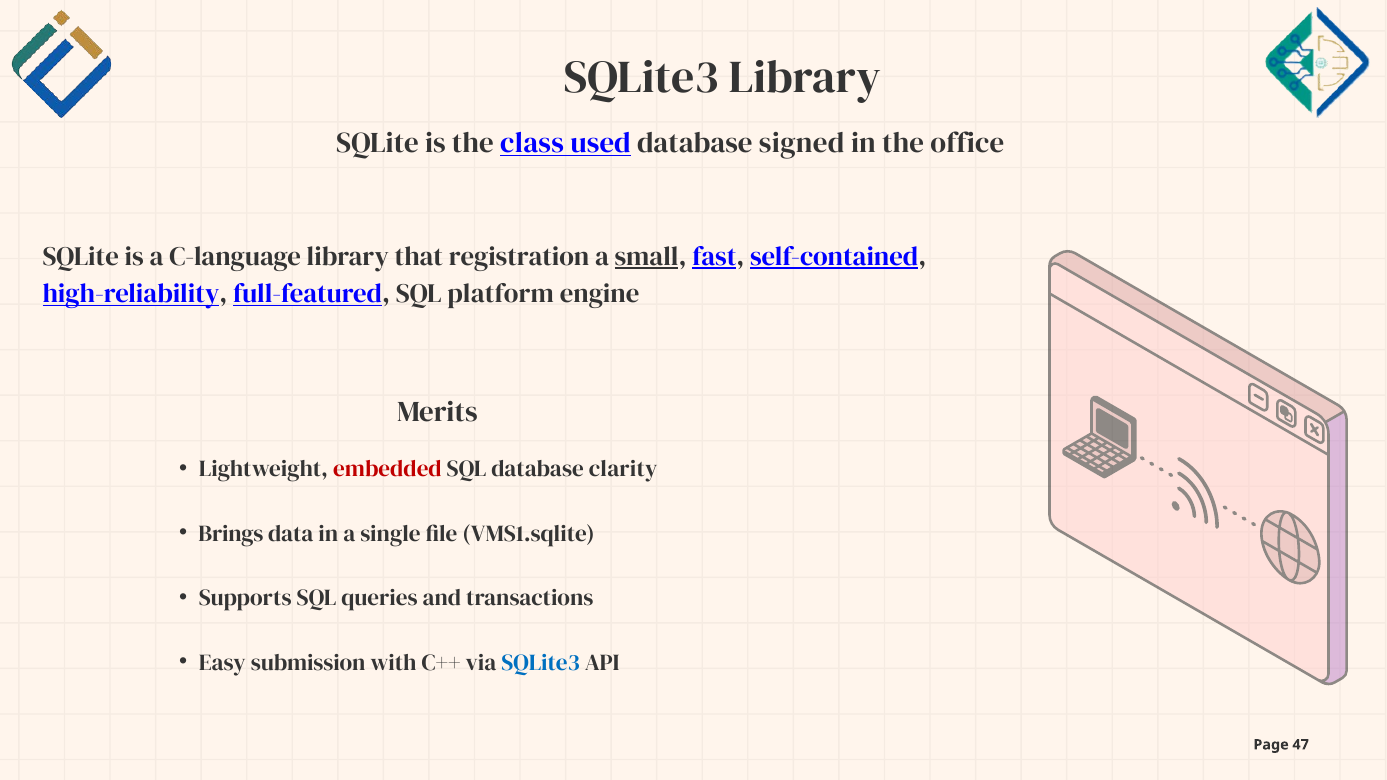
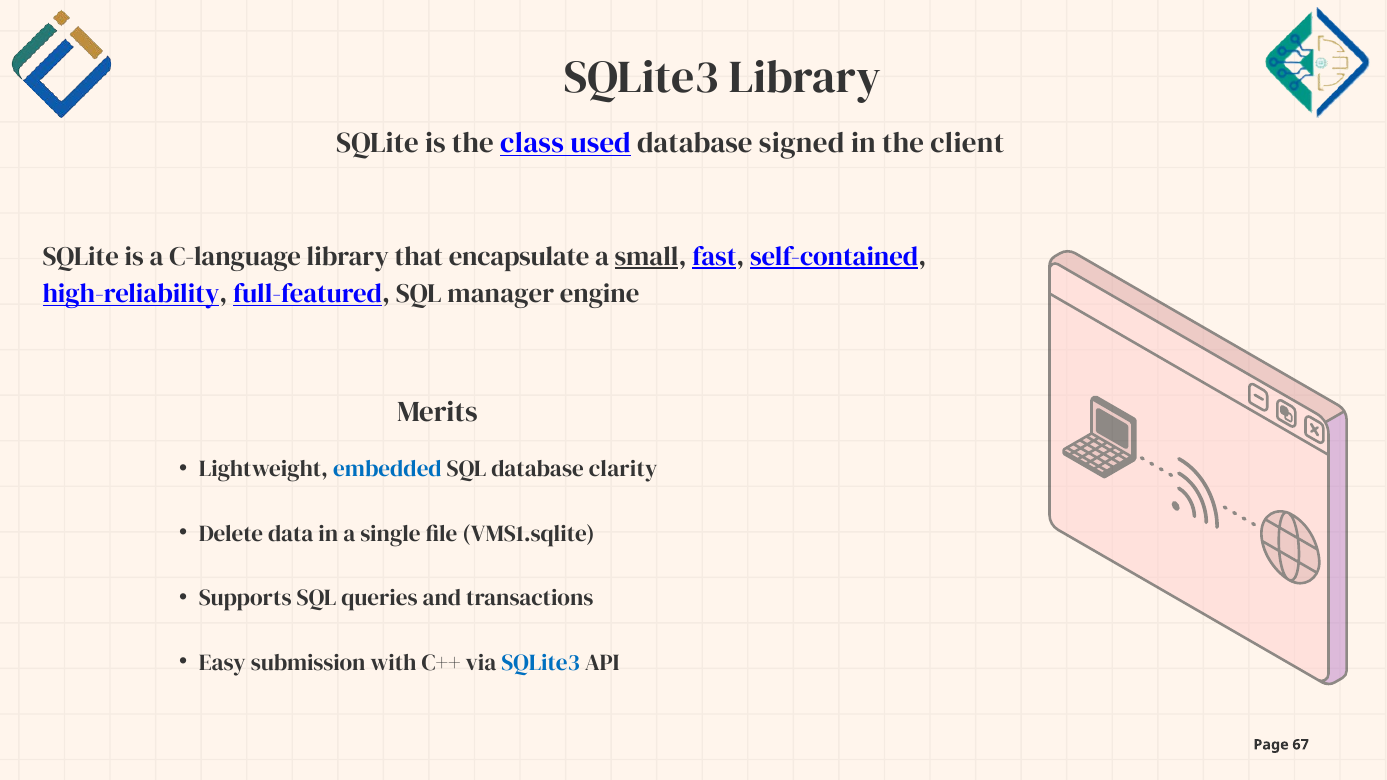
office: office -> client (967, 143)
registration: registration -> encapsulate (519, 256)
platform: platform -> manager (501, 294)
embedded colour: red -> blue (387, 469)
Brings: Brings -> Delete (231, 534)
47: 47 -> 67 (1301, 745)
